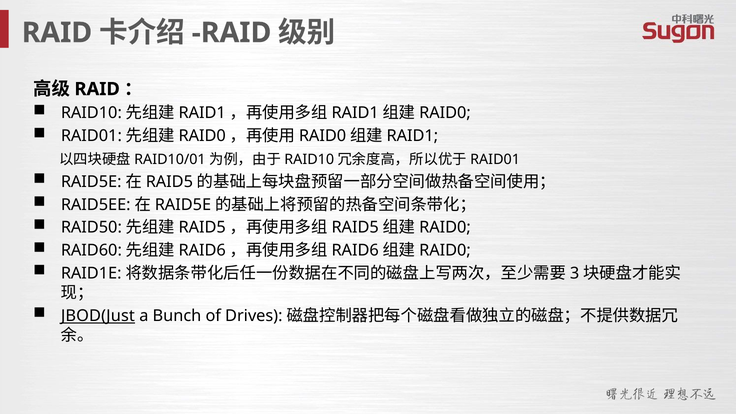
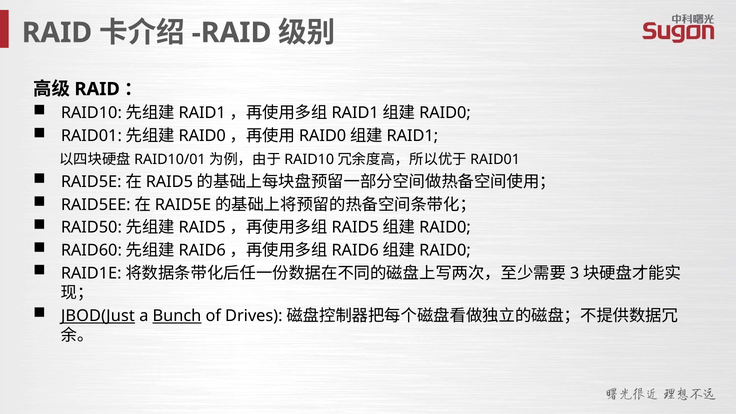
Bunch underline: none -> present (177, 316)
